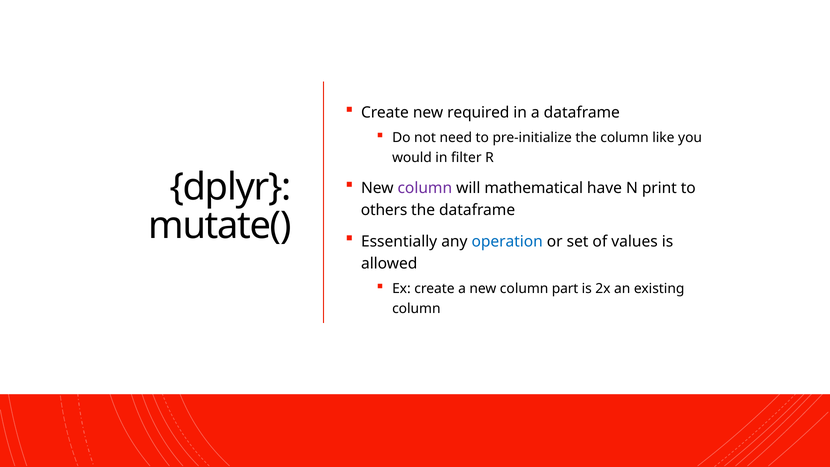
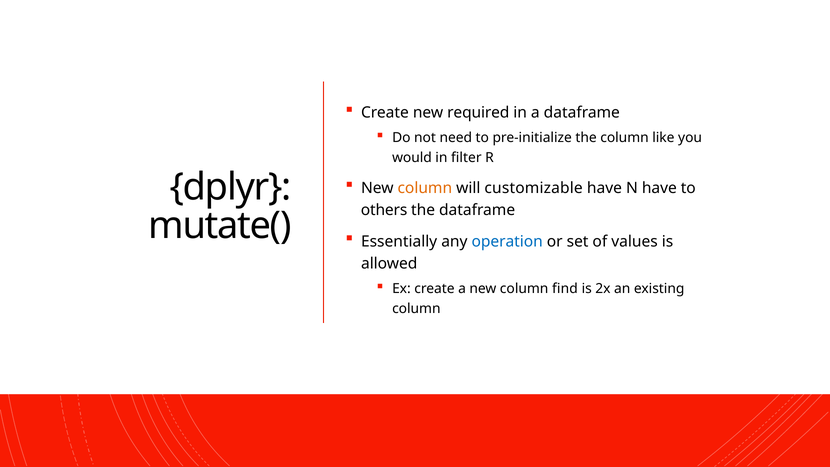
column colour: purple -> orange (425, 188)
mathematical: mathematical -> customizable (534, 188)
N print: print -> have (659, 188)
part: part -> find (565, 289)
